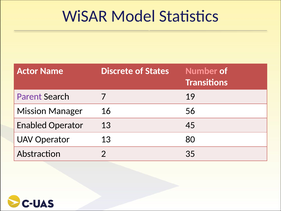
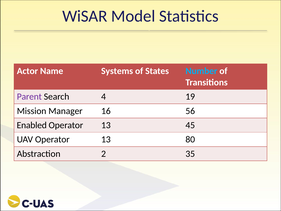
Discrete: Discrete -> Systems (117, 71)
Number colour: pink -> light blue (201, 71)
7: 7 -> 4 (104, 97)
